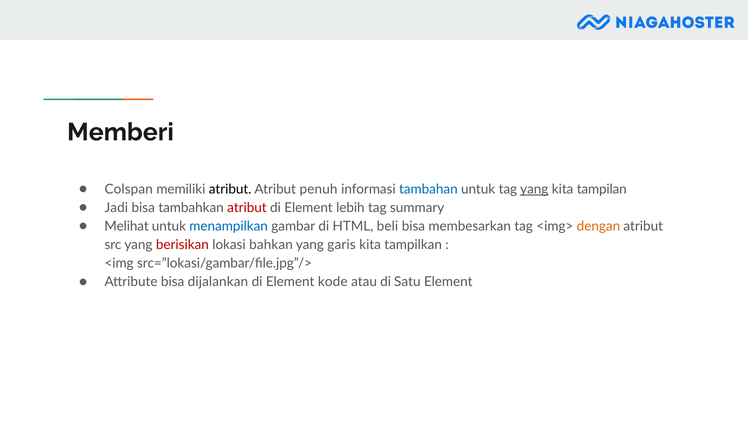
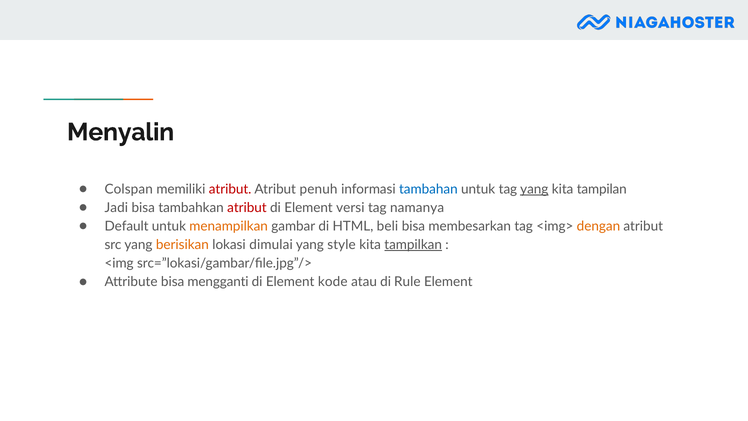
Memberi: Memberi -> Menyalin (121, 132)
atribut colour: black -> red (230, 189)
lebih: lebih -> versi (350, 208)
summary: summary -> namanya (417, 208)
Melihat: Melihat -> Default (127, 226)
menampilkan colour: blue -> orange (229, 226)
berisikan colour: red -> orange (182, 245)
bahkan: bahkan -> dimulai (271, 245)
garis: garis -> style (342, 245)
tampilkan underline: none -> present (413, 245)
dijalankan: dijalankan -> mengganti (218, 282)
Satu: Satu -> Rule (407, 282)
